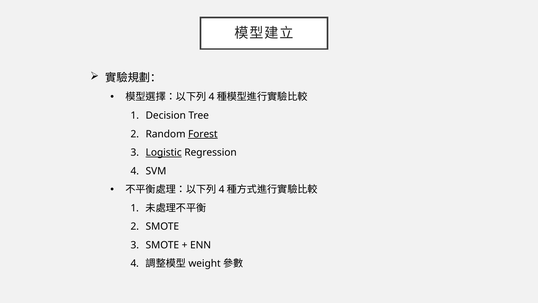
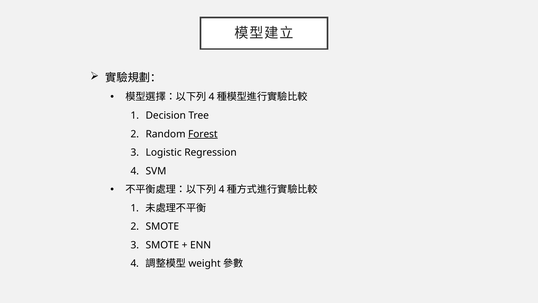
Logistic underline: present -> none (164, 152)
